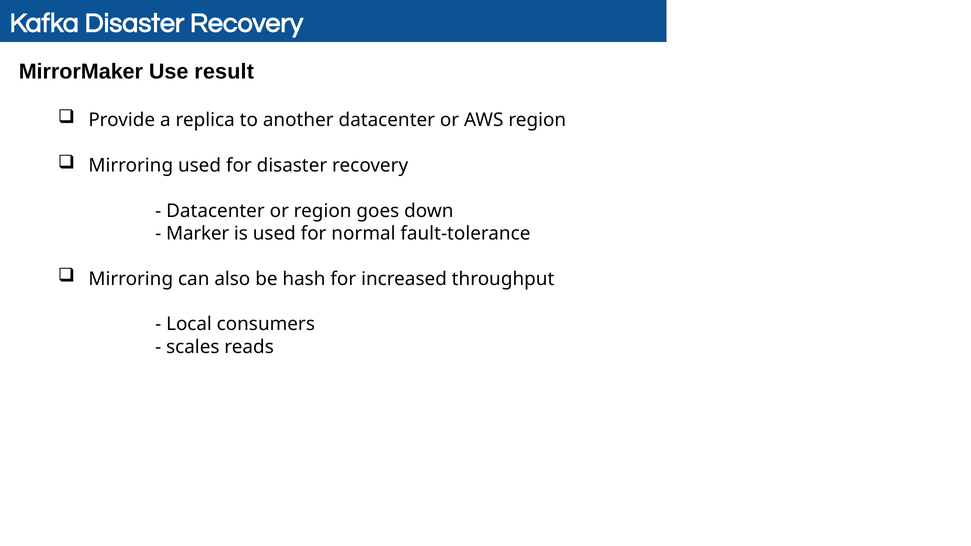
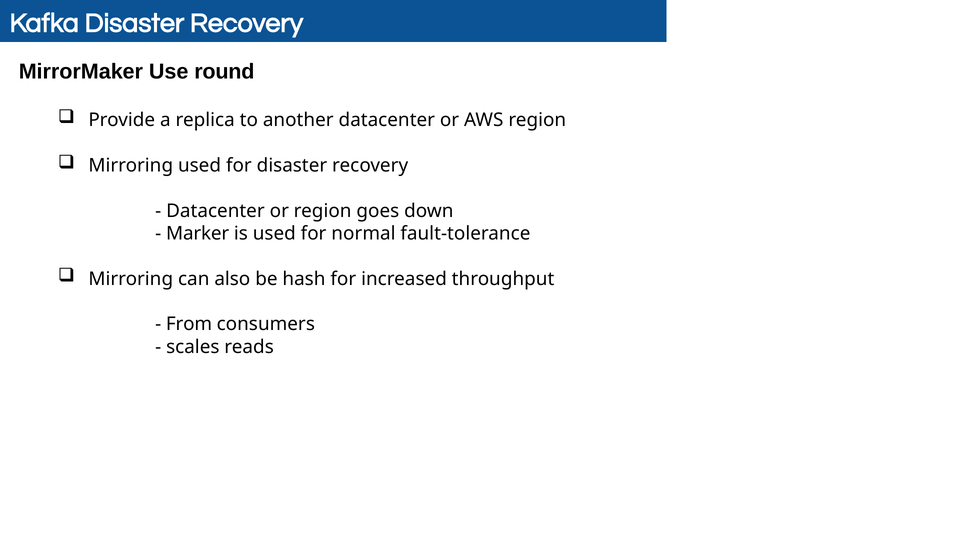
result: result -> round (224, 71)
Local: Local -> From (189, 324)
